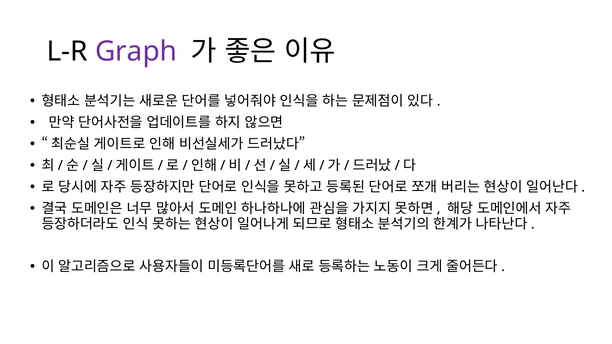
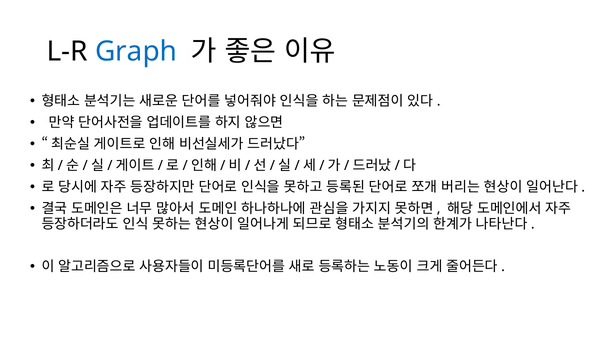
Graph colour: purple -> blue (136, 51)
